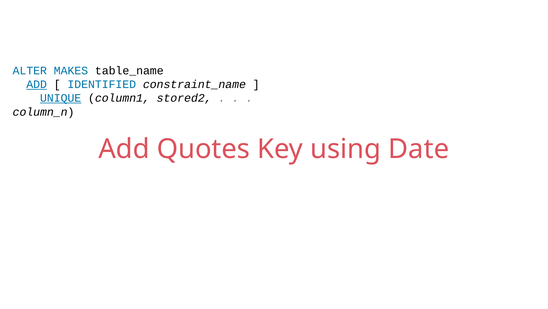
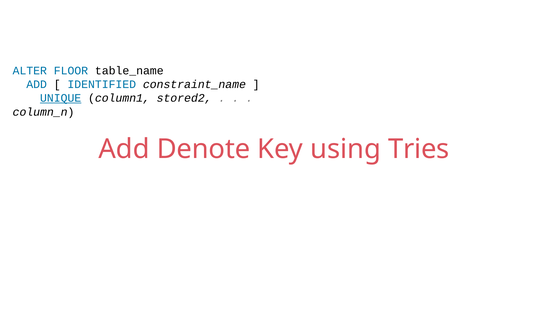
MAKES: MAKES -> FLOOR (71, 71)
ADD underline: present -> none (37, 84)
Quotes: Quotes -> Denote (204, 149)
Date: Date -> Tries (419, 149)
